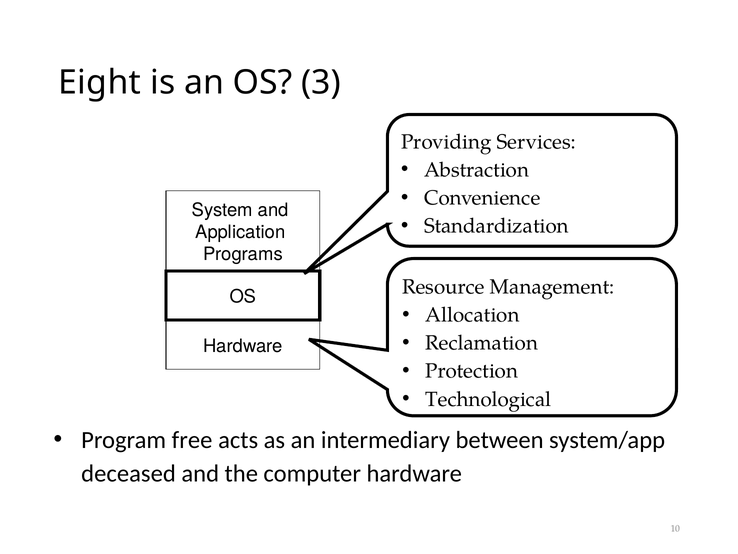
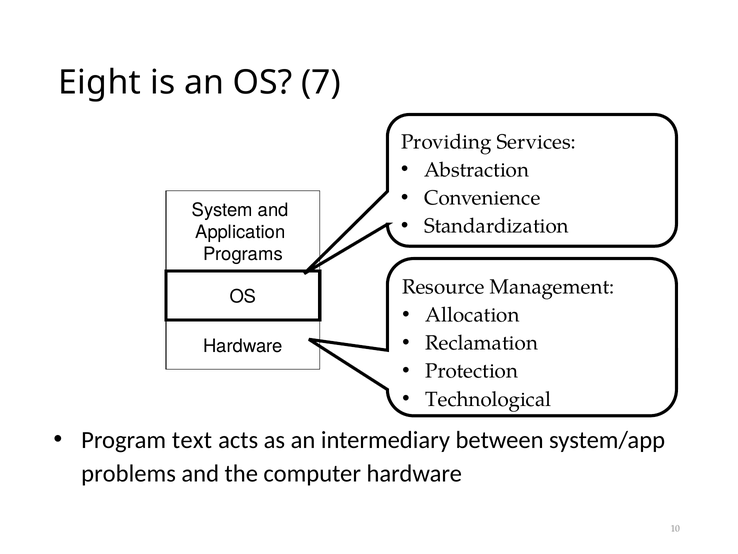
3: 3 -> 7 (321, 83)
free: free -> text (192, 440)
deceased: deceased -> problems (129, 473)
